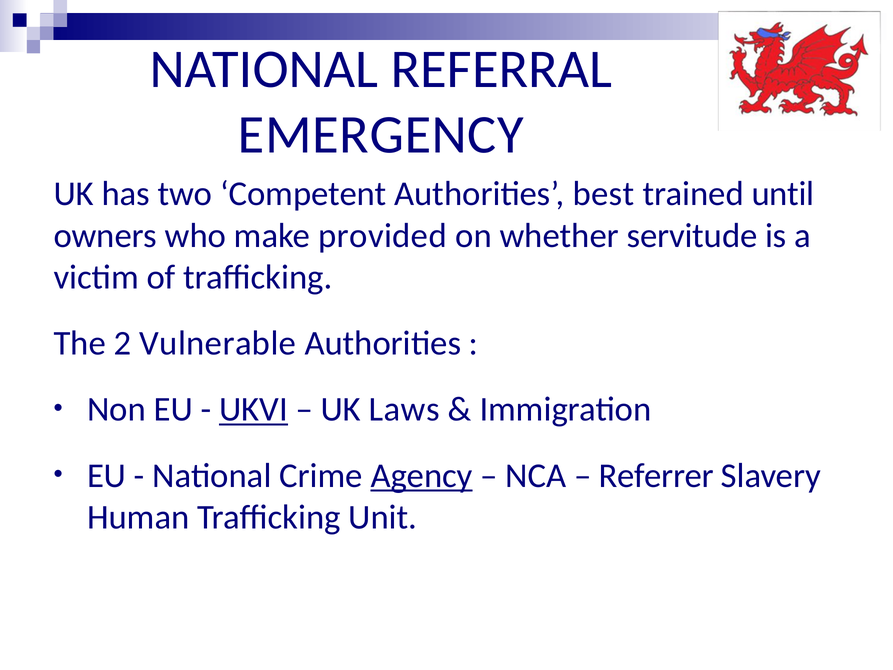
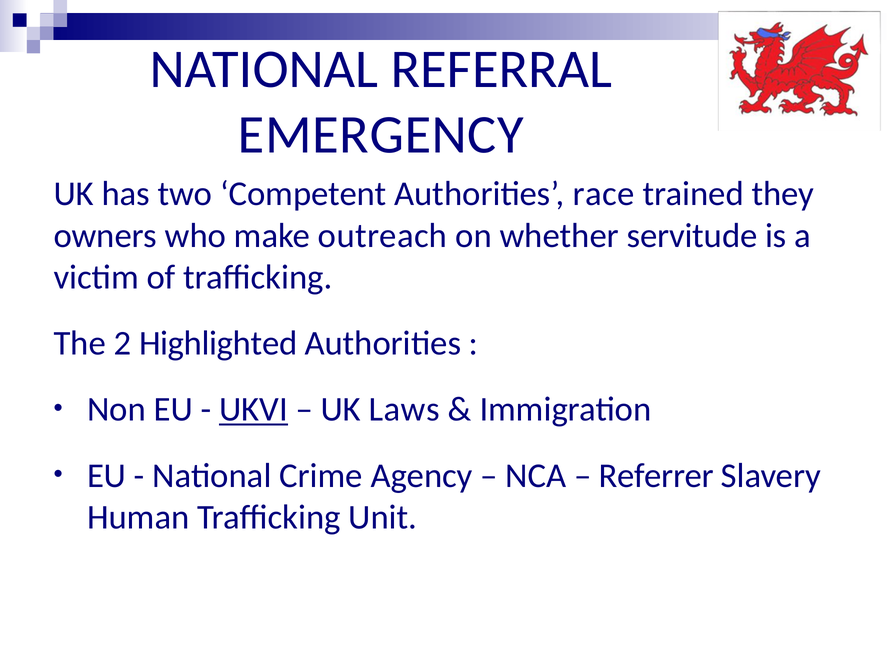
best: best -> race (603, 194)
until: until -> they (783, 194)
provided: provided -> outreach (383, 236)
Vulnerable: Vulnerable -> Highlighted (218, 343)
Agency underline: present -> none (422, 475)
